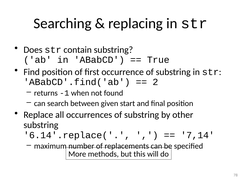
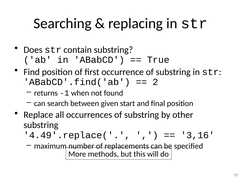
6.14'.replace(: 6.14'.replace( -> 4.49'.replace( (77, 135)
7,14: 7,14 -> 3,16 (198, 135)
